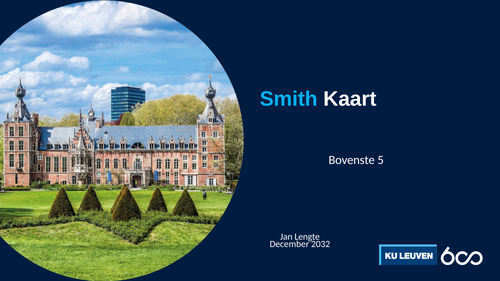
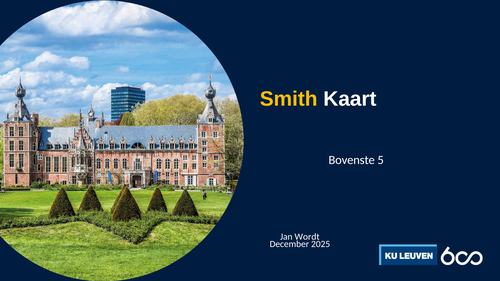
Smith colour: light blue -> yellow (289, 99)
Lengte: Lengte -> Wordt (307, 237)
2032: 2032 -> 2025 (321, 244)
